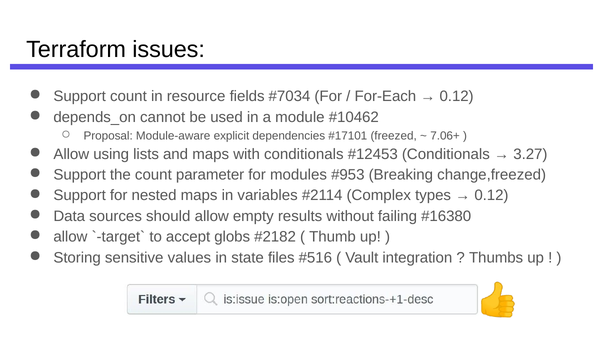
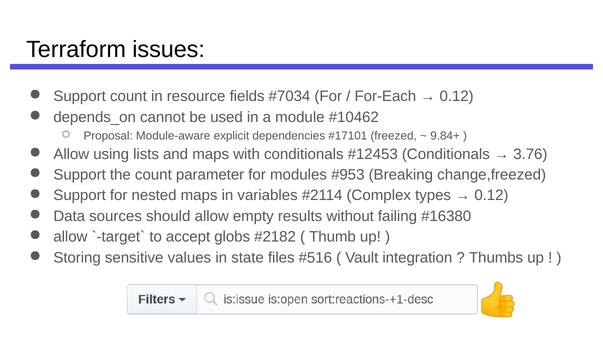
7.06+: 7.06+ -> 9.84+ (445, 136)
3.27: 3.27 -> 3.76 (530, 154)
